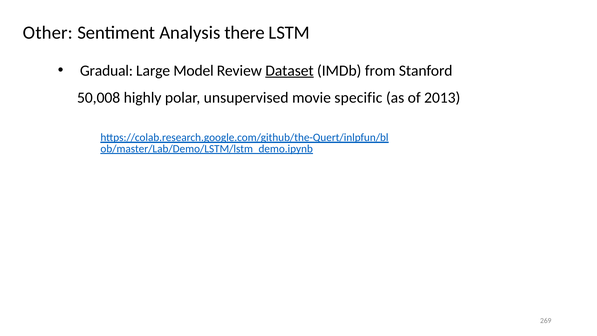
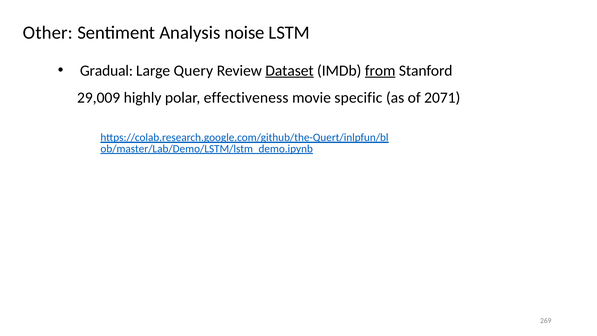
there: there -> noise (244, 33)
Model: Model -> Query (193, 71)
from underline: none -> present (380, 71)
50,008: 50,008 -> 29,009 (99, 98)
unsupervised: unsupervised -> effectiveness (246, 98)
2013: 2013 -> 2071 (442, 98)
